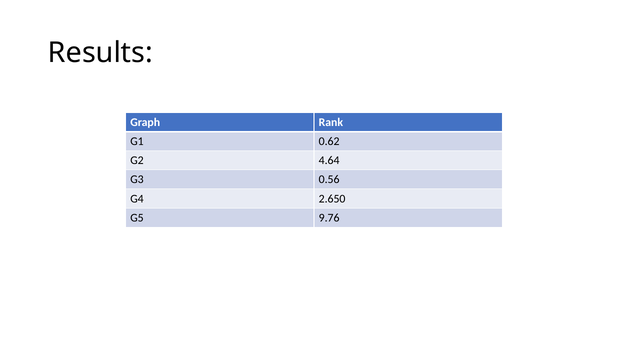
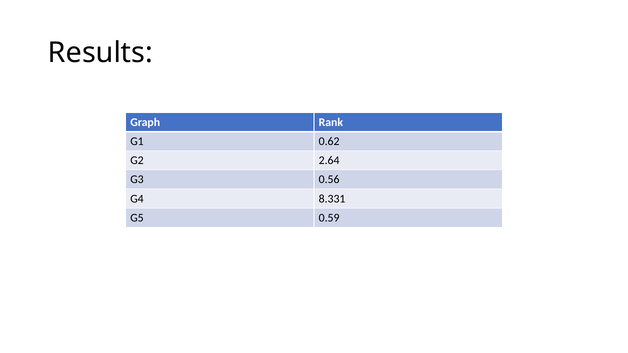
4.64: 4.64 -> 2.64 (329, 161)
2.650: 2.650 -> 8.331 (332, 199)
9.76: 9.76 -> 0.59 (329, 218)
